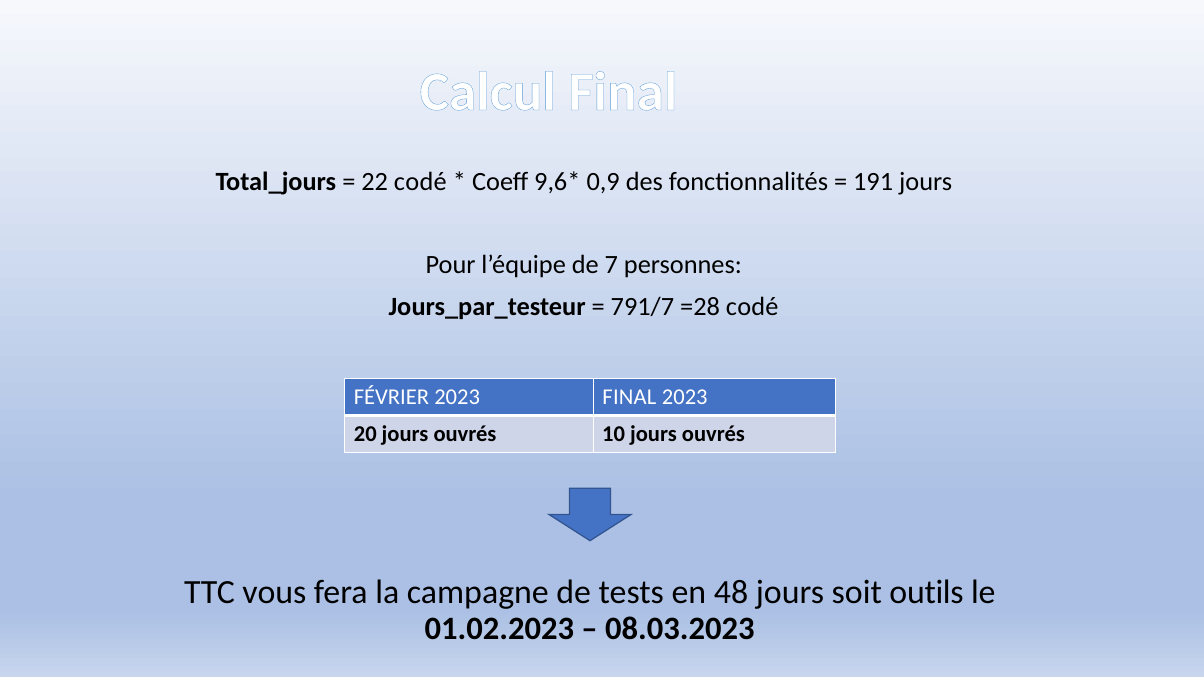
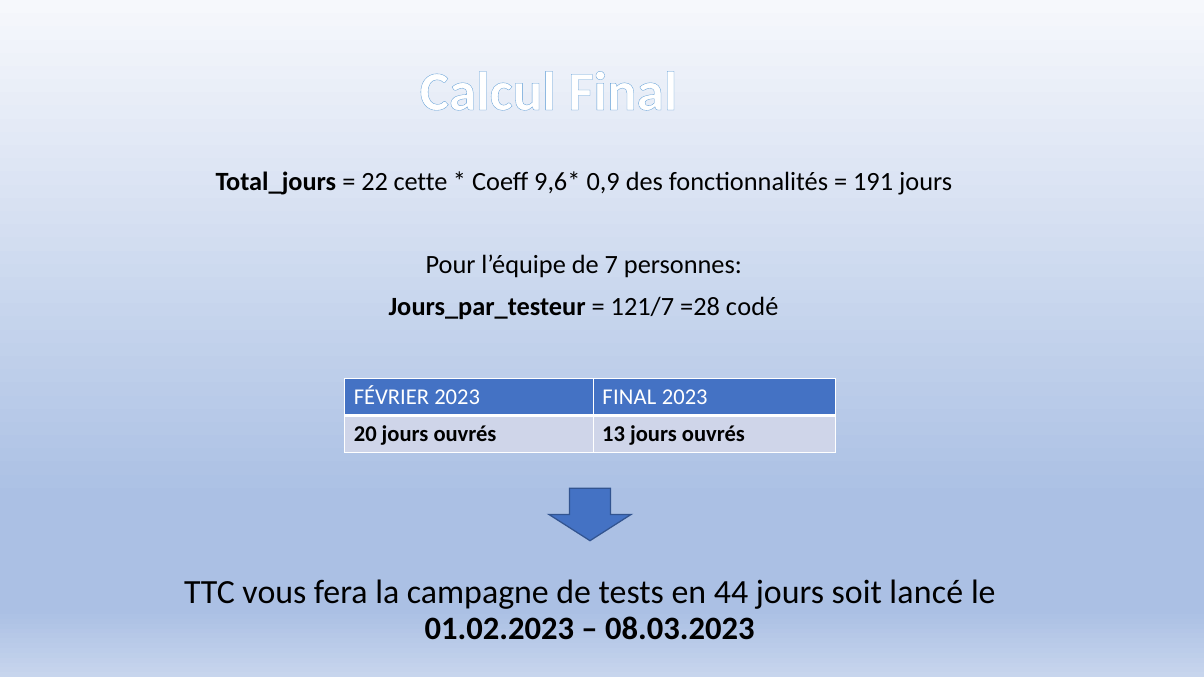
22 codé: codé -> cette (421, 182)
791/7: 791/7 -> 121/7 (642, 307)
10: 10 -> 13 (614, 434)
48: 48 -> 44 (731, 593)
outils: outils -> lancé (926, 593)
